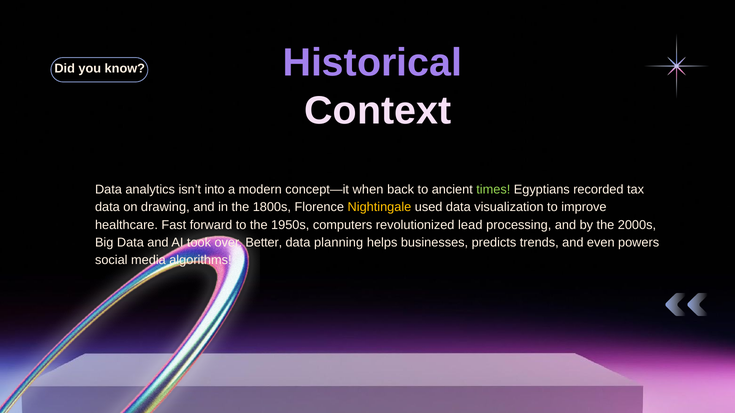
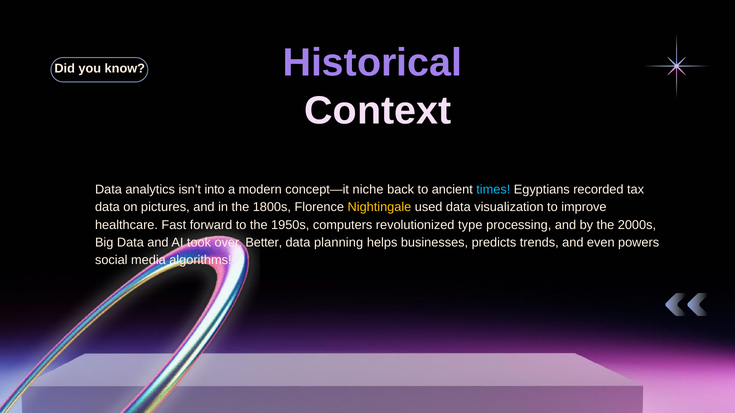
when: when -> niche (368, 190)
times colour: light green -> light blue (493, 190)
drawing: drawing -> pictures (165, 207)
lead: lead -> type (470, 225)
